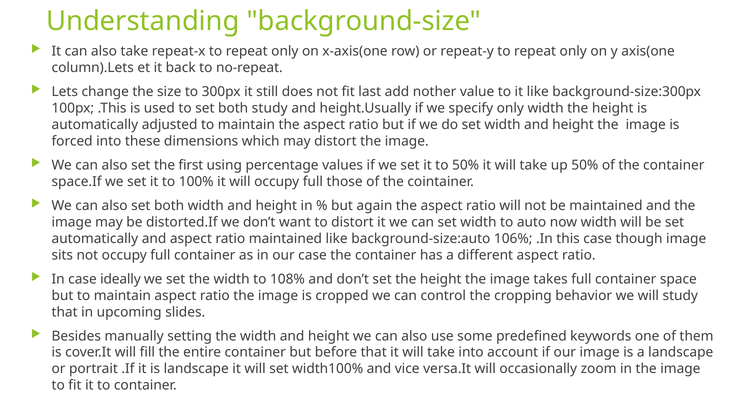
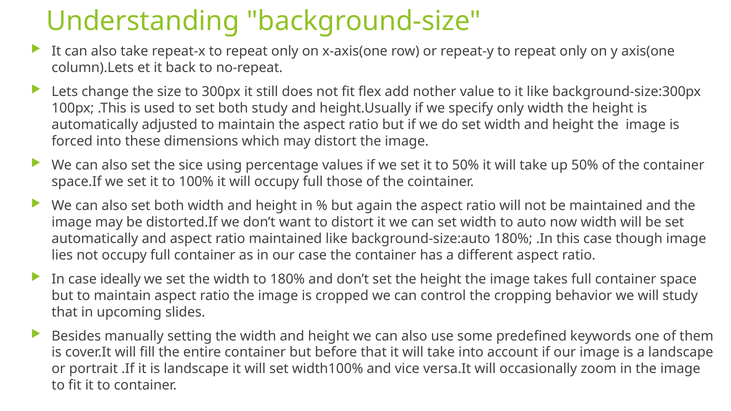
last: last -> flex (370, 92)
first: first -> sice (191, 165)
background-size:auto 106%: 106% -> 180% (513, 239)
sits: sits -> lies (62, 255)
to 108%: 108% -> 180% (287, 279)
